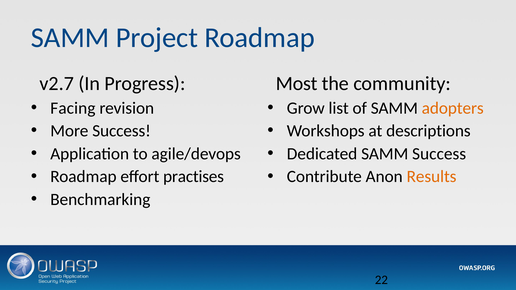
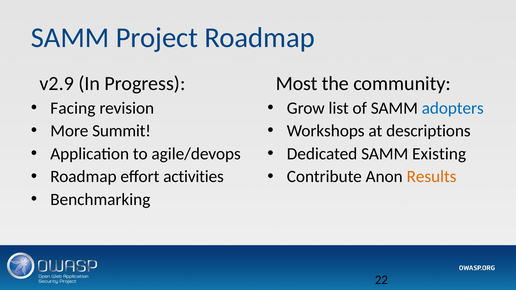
v2.7: v2.7 -> v2.9 (57, 84)
adopters colour: orange -> blue (453, 108)
More Success: Success -> Summit (122, 131)
SAMM Success: Success -> Existing (439, 154)
practises: practises -> activities (194, 177)
